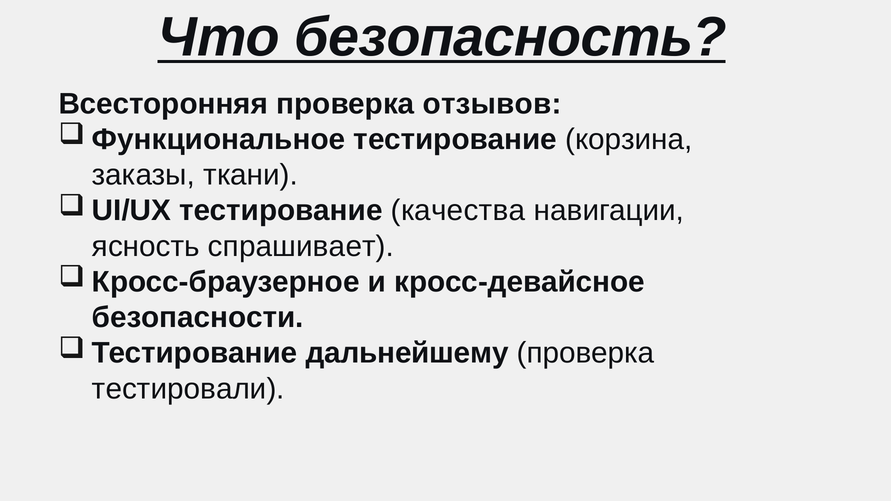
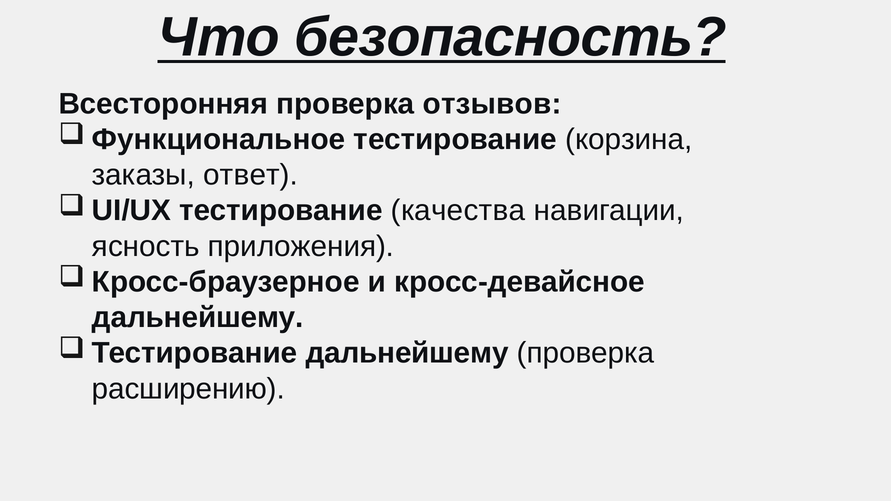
ткани: ткани -> ответ (251, 175)
спрашивает: спрашивает -> приложения (301, 246)
безопасности: безопасности -> дальнейшему (198, 318)
тестировали: тестировали -> расширению (188, 389)
